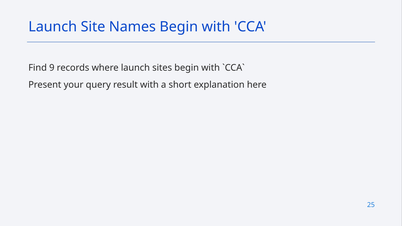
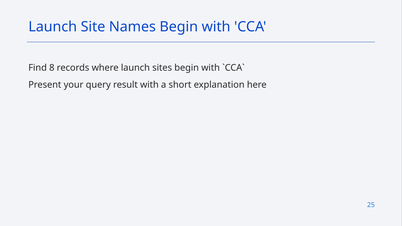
9: 9 -> 8 (52, 68)
